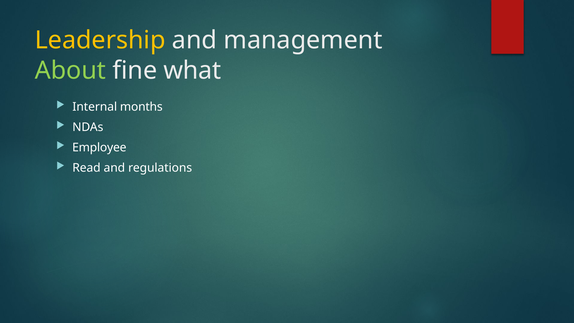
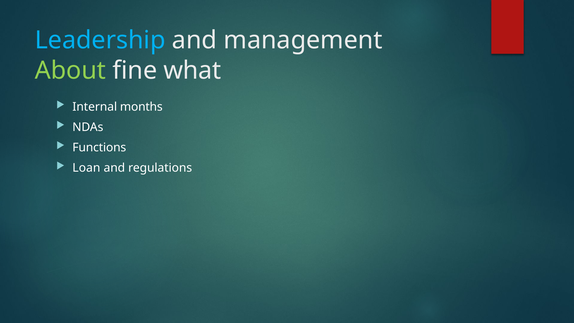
Leadership colour: yellow -> light blue (100, 40)
Employee: Employee -> Functions (99, 148)
Read: Read -> Loan (86, 168)
